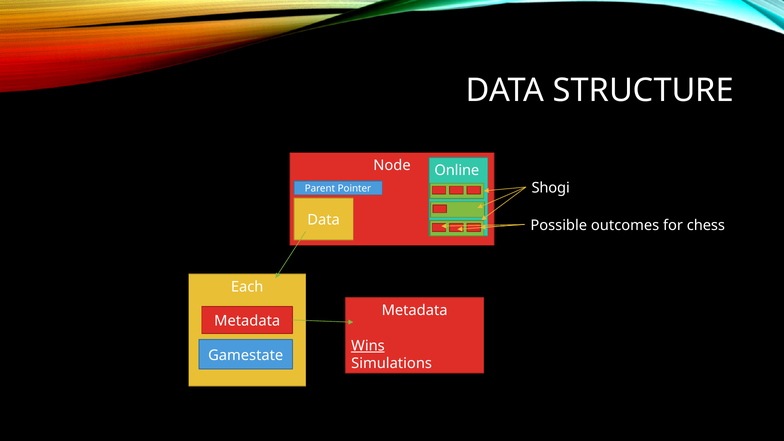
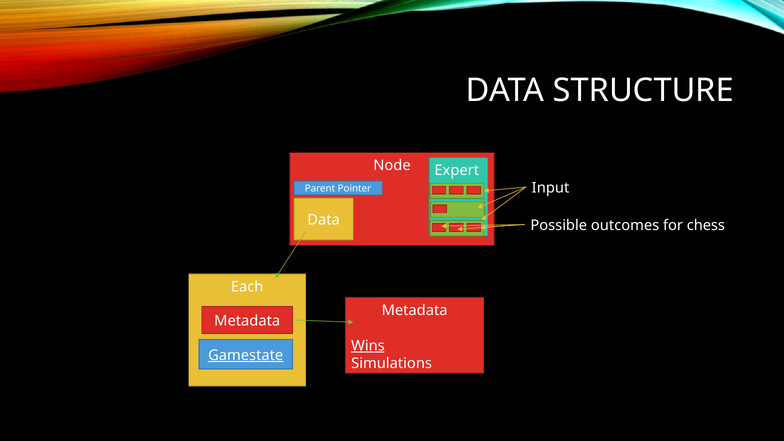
Online: Online -> Expert (457, 171)
Shogi: Shogi -> Input (551, 188)
Gamestate underline: none -> present (246, 355)
